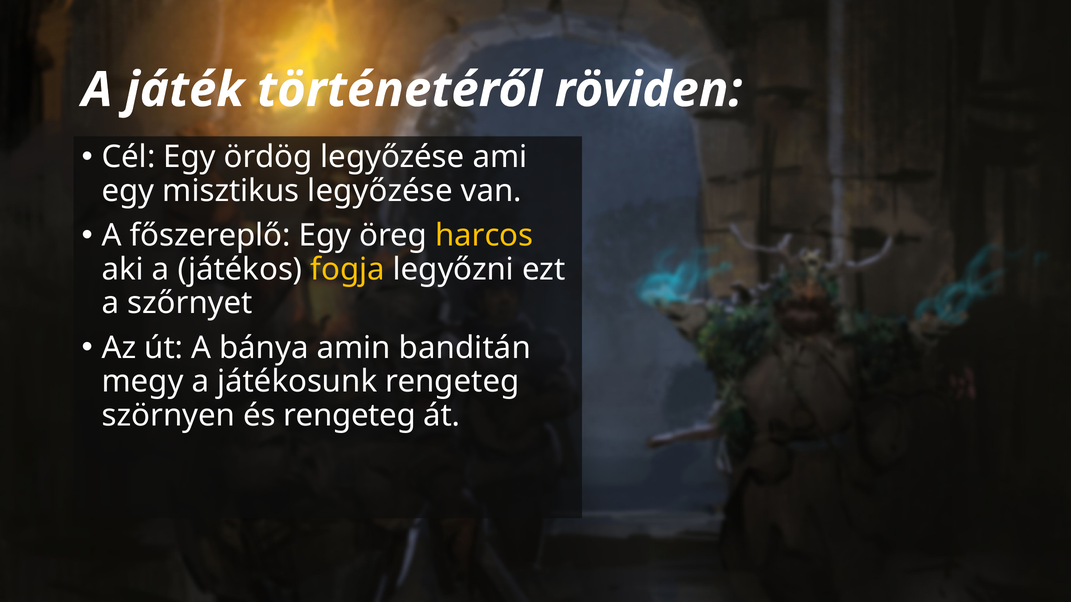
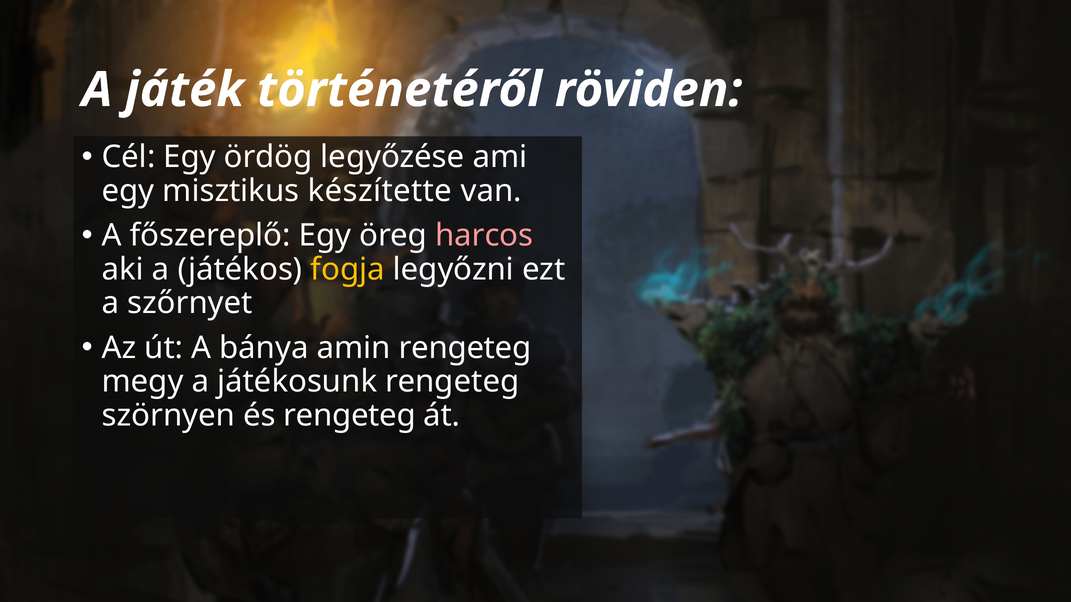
misztikus legyőzése: legyőzése -> készítette (380, 191)
harcos colour: yellow -> pink (484, 236)
amin banditán: banditán -> rengeteg (465, 348)
